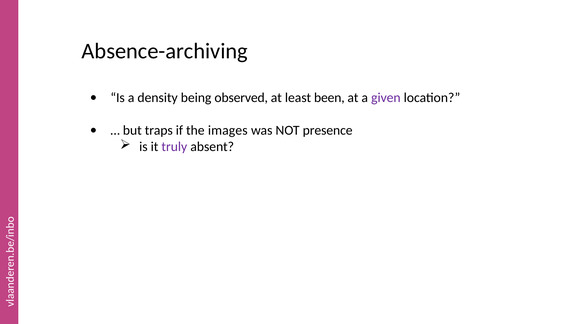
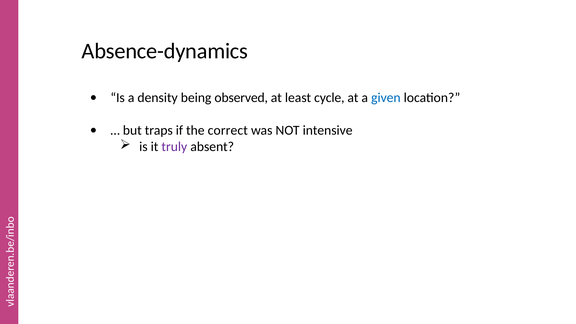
Absence-archiving: Absence-archiving -> Absence-dynamics (165, 51)
been: been -> cycle (329, 98)
given colour: purple -> blue (386, 98)
images: images -> correct (228, 130)
presence: presence -> intensive (328, 130)
